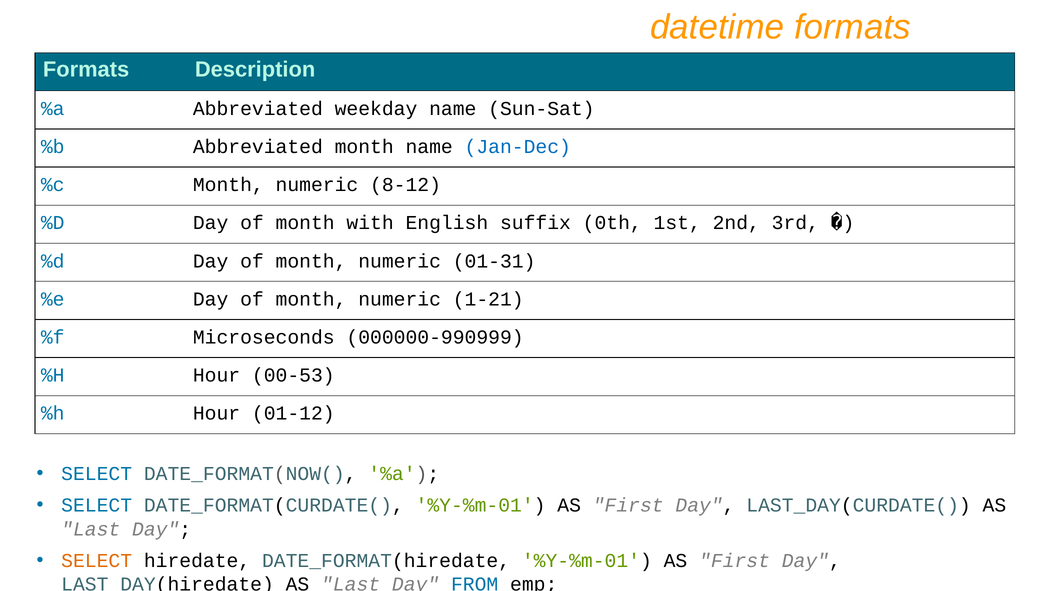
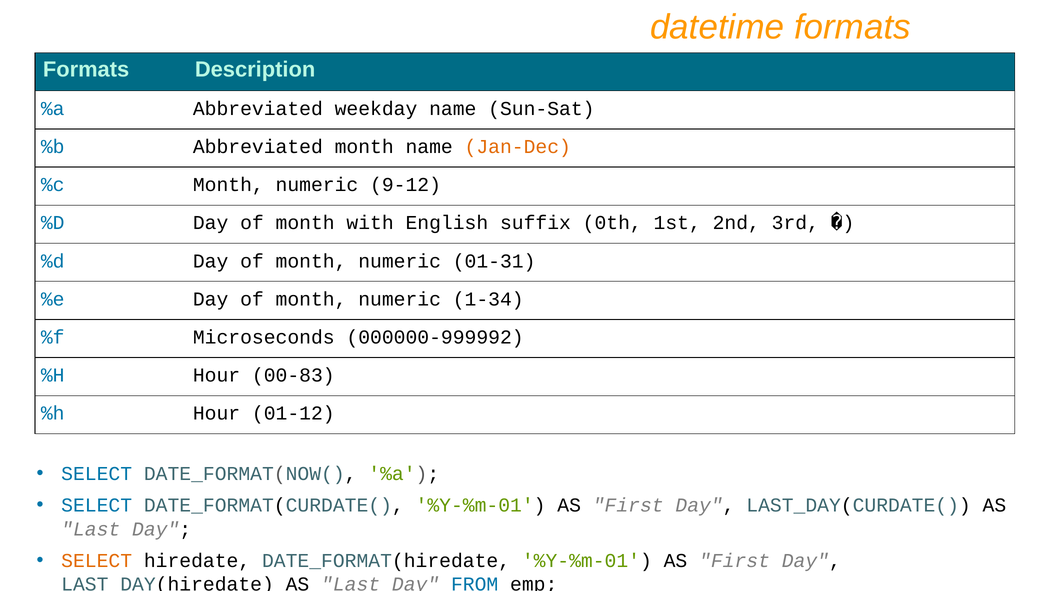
Jan-Dec colour: blue -> orange (518, 147)
8-12: 8-12 -> 9-12 (406, 185)
1-21: 1-21 -> 1-34 (488, 299)
000000-990999: 000000-990999 -> 000000-999992 (435, 337)
00-53: 00-53 -> 00-83 (293, 375)
